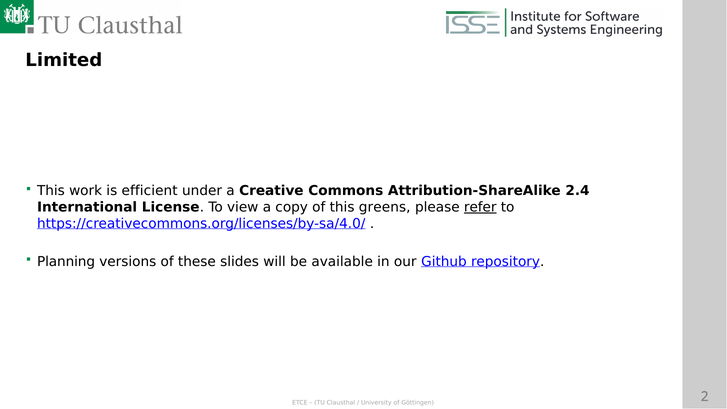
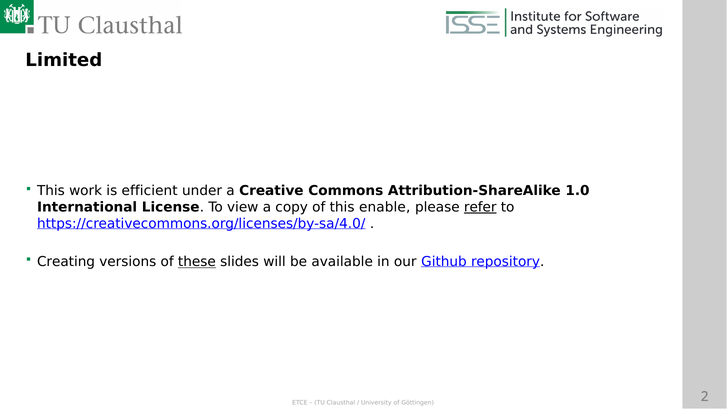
2.4: 2.4 -> 1.0 (577, 191)
greens: greens -> enable (385, 207)
Planning: Planning -> Creating (66, 262)
these underline: none -> present (197, 262)
